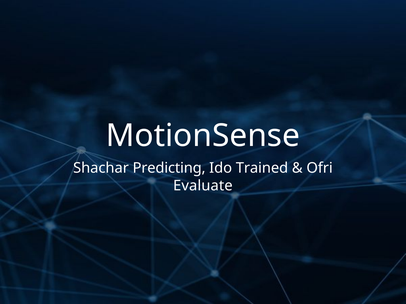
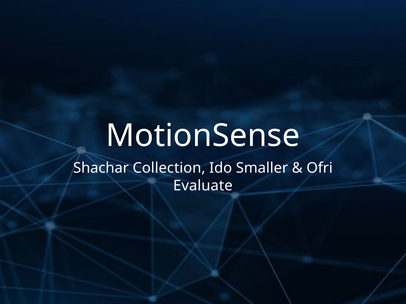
Predicting: Predicting -> Collection (169, 168)
Trained: Trained -> Smaller (262, 168)
